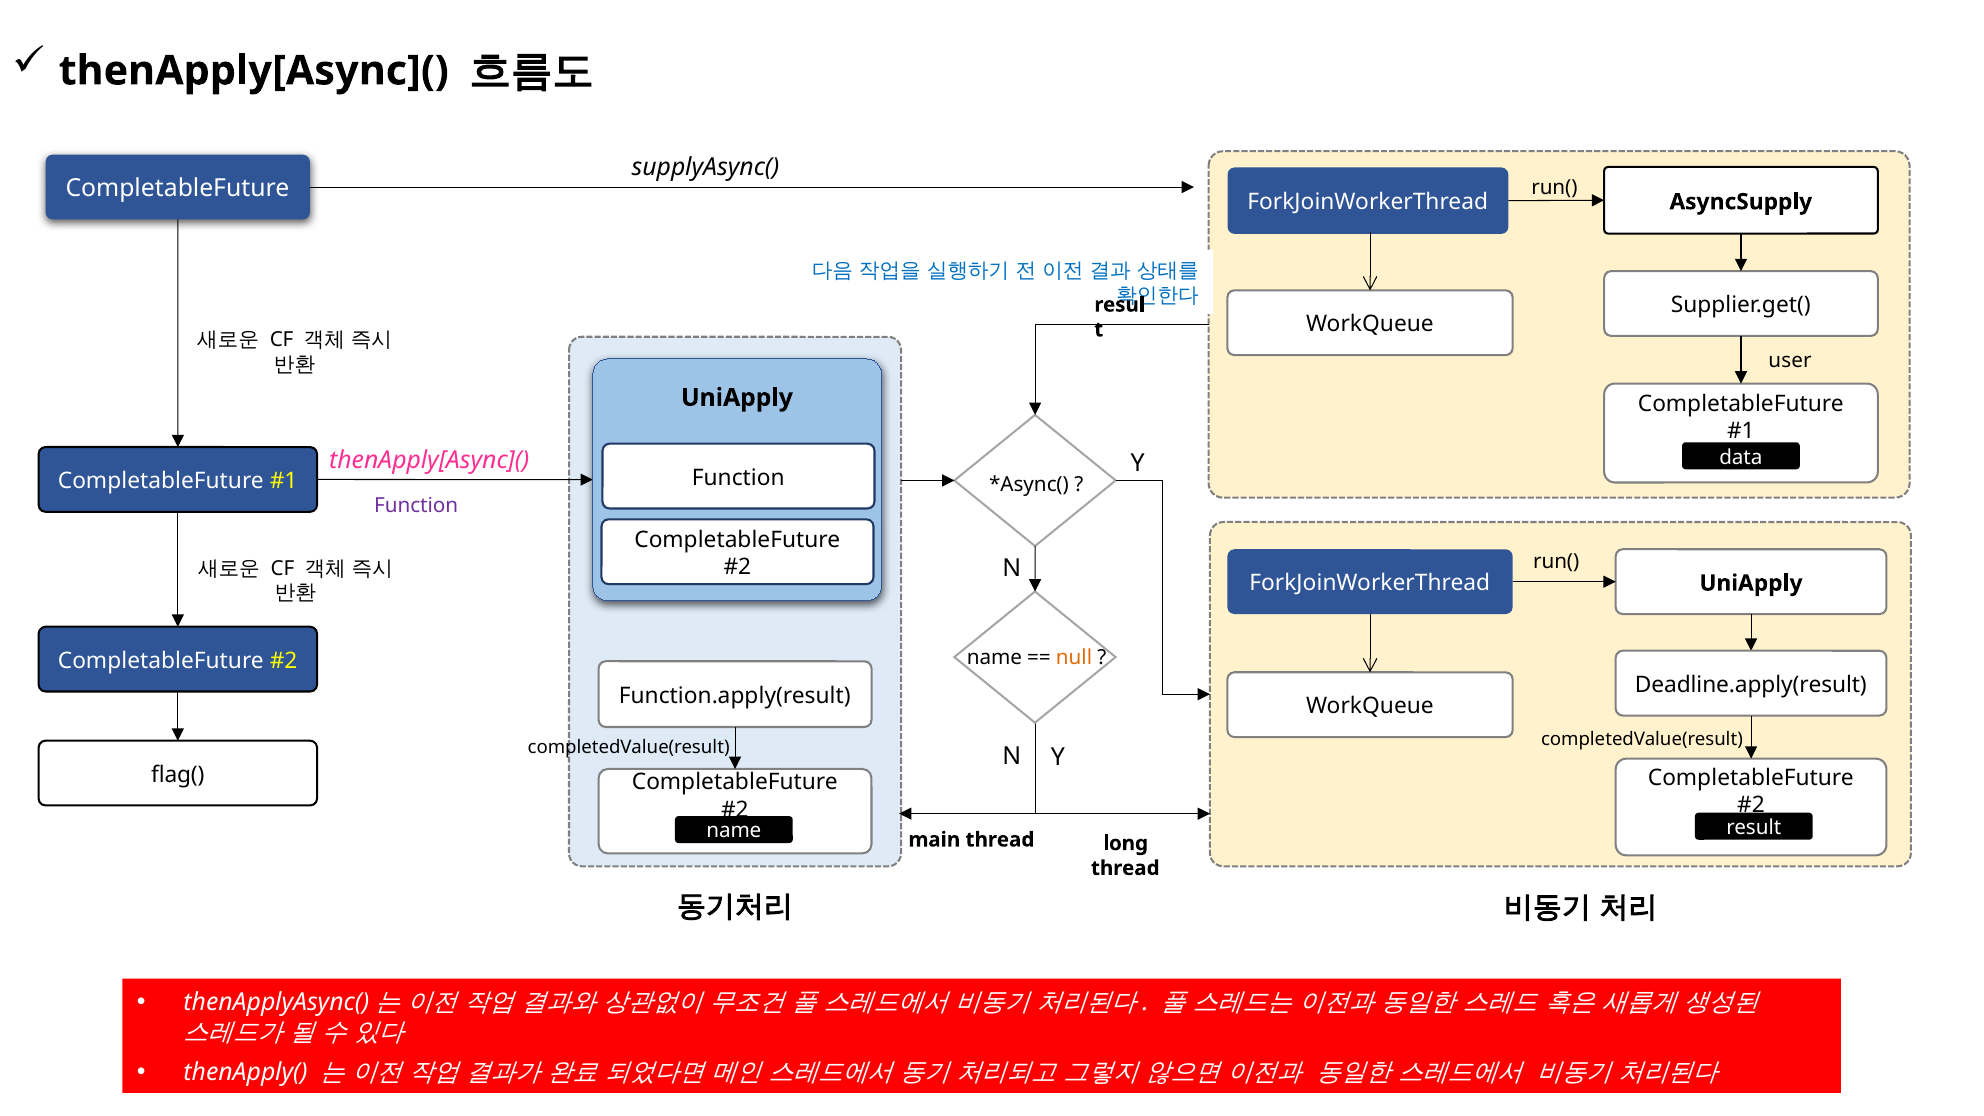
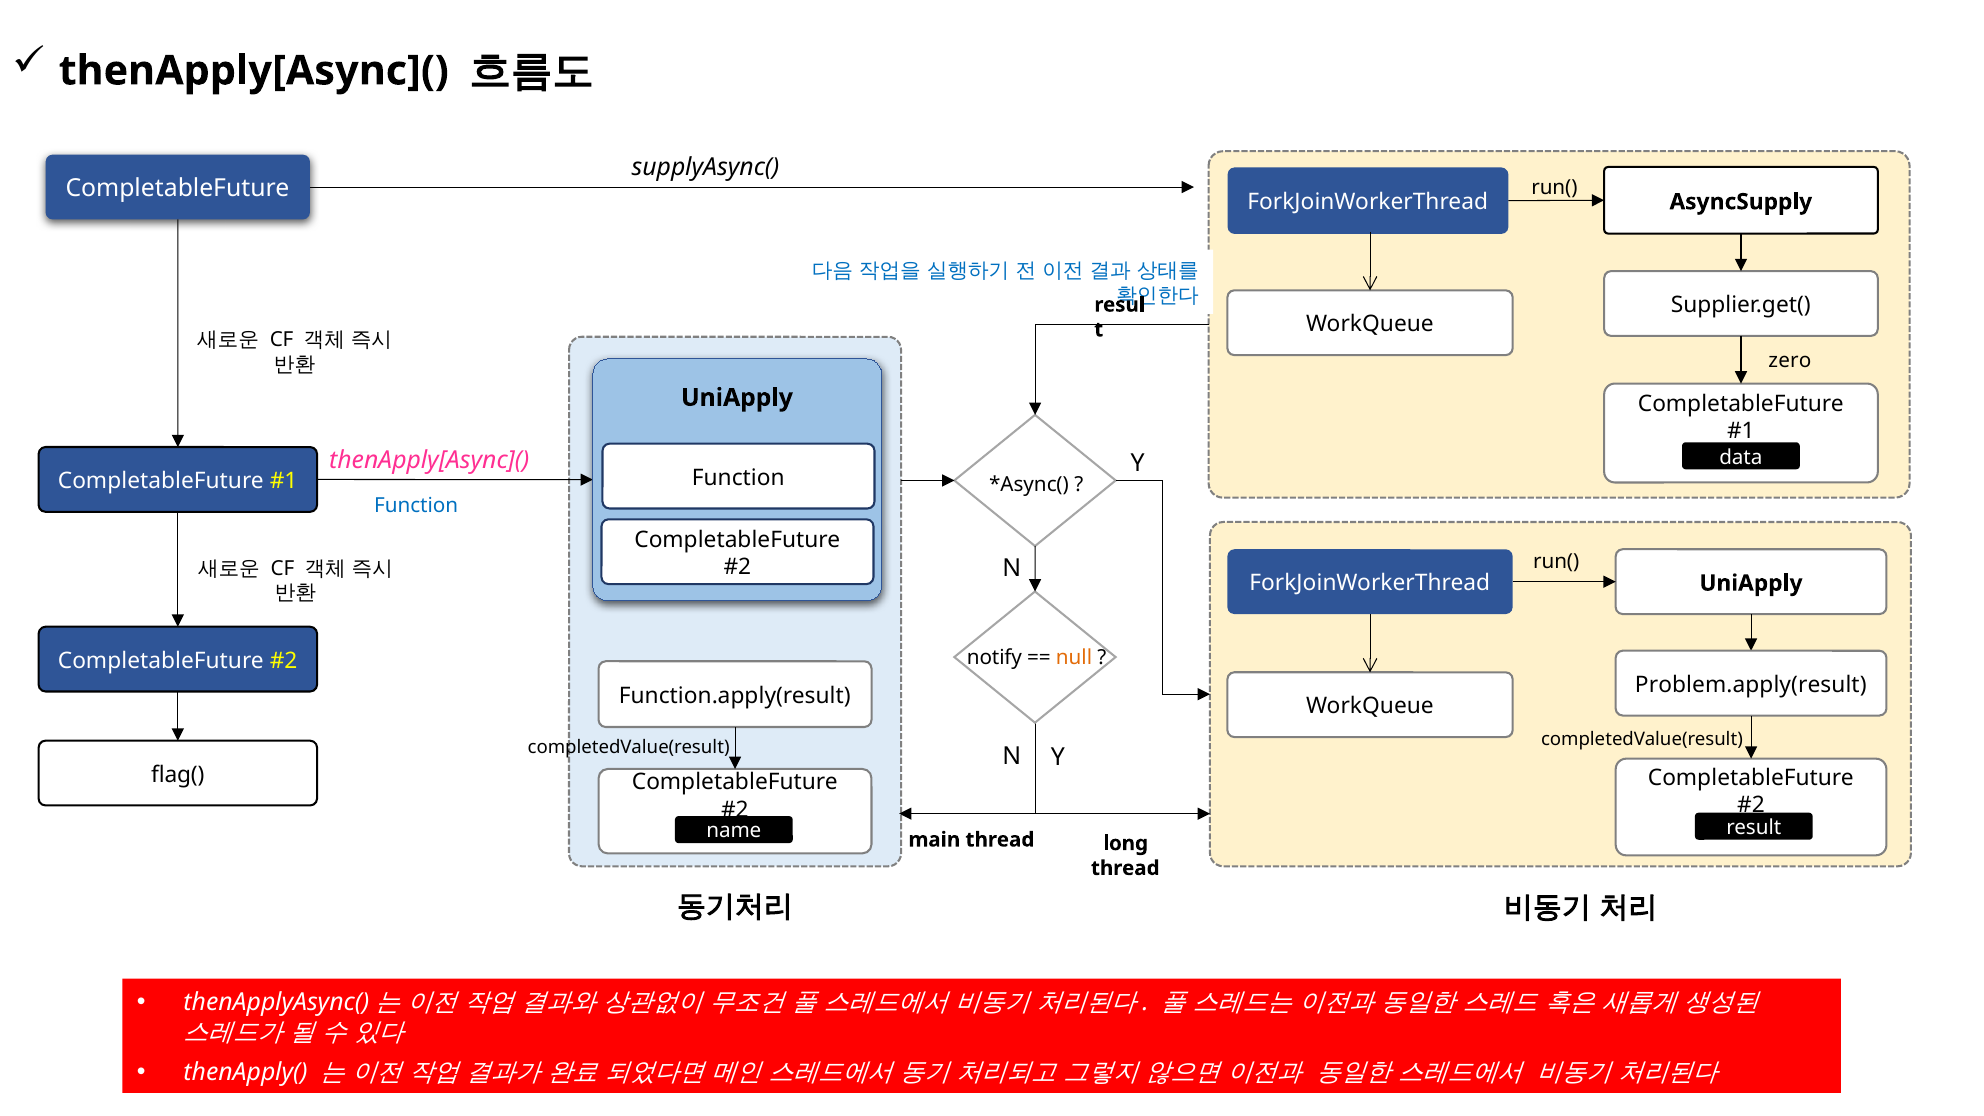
user: user -> zero (1790, 360)
Function colour: purple -> blue (416, 506)
name: name -> notify (994, 658)
Deadline.apply(result: Deadline.apply(result -> Problem.apply(result (1751, 685)
